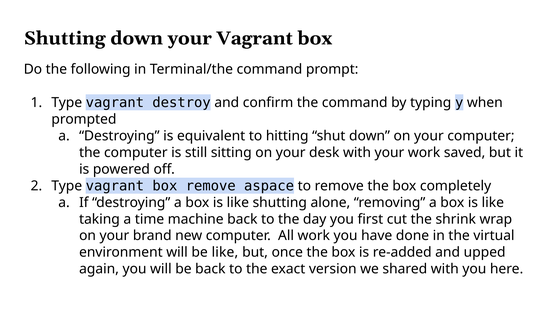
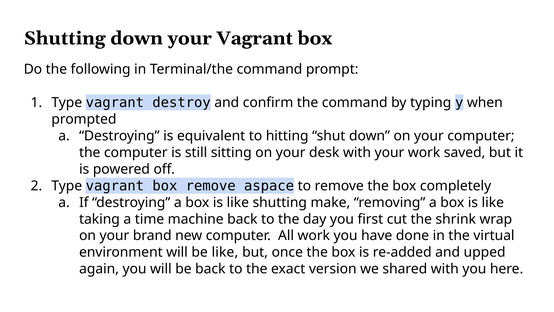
alone: alone -> make (330, 202)
